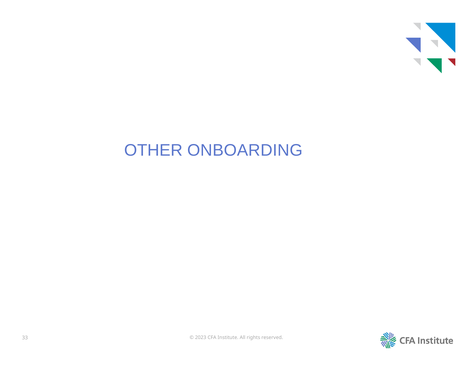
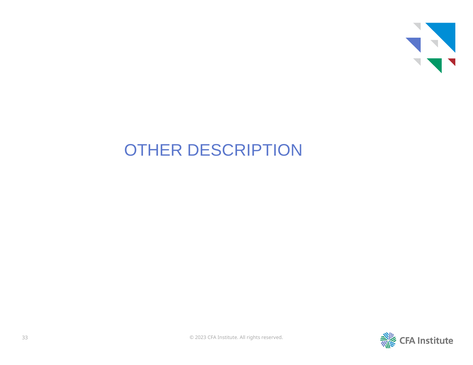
ONBOARDING: ONBOARDING -> DESCRIPTION (245, 151)
